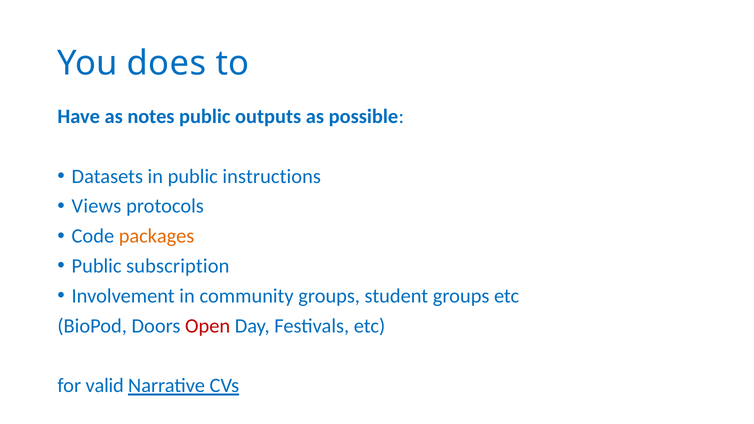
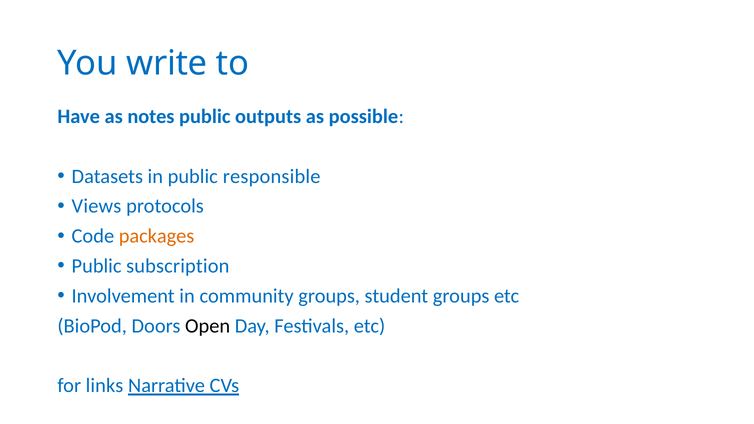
does: does -> write (167, 63)
instructions: instructions -> responsible (272, 176)
Open colour: red -> black (208, 326)
valid: valid -> links (105, 386)
